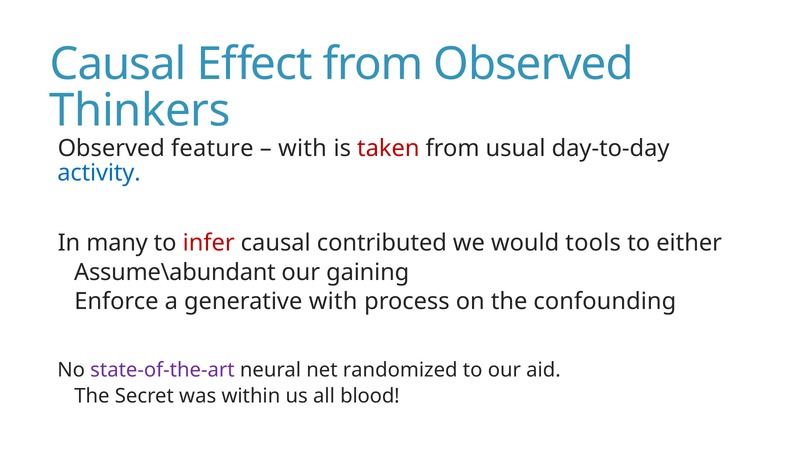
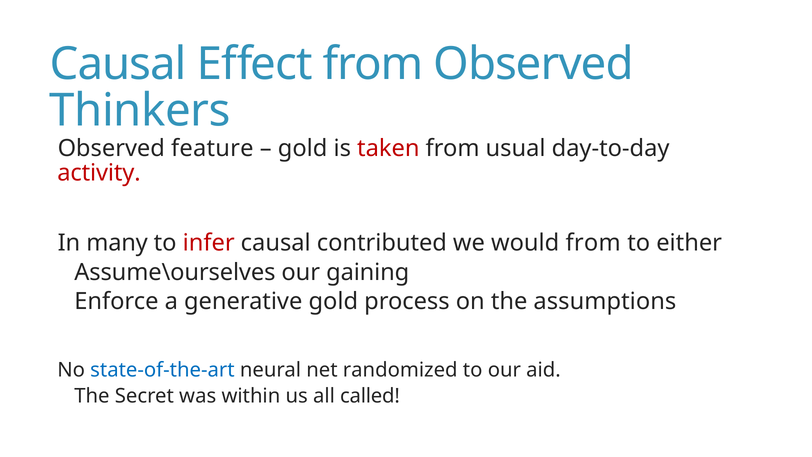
with: with -> gold (303, 148)
activity colour: blue -> red (99, 173)
would tools: tools -> from (593, 243)
Assume\abundant: Assume\abundant -> Assume\ourselves (175, 272)
generative with: with -> gold (333, 301)
confounding: confounding -> assumptions (605, 301)
state-of-the-art colour: purple -> blue (162, 370)
blood: blood -> called (370, 396)
